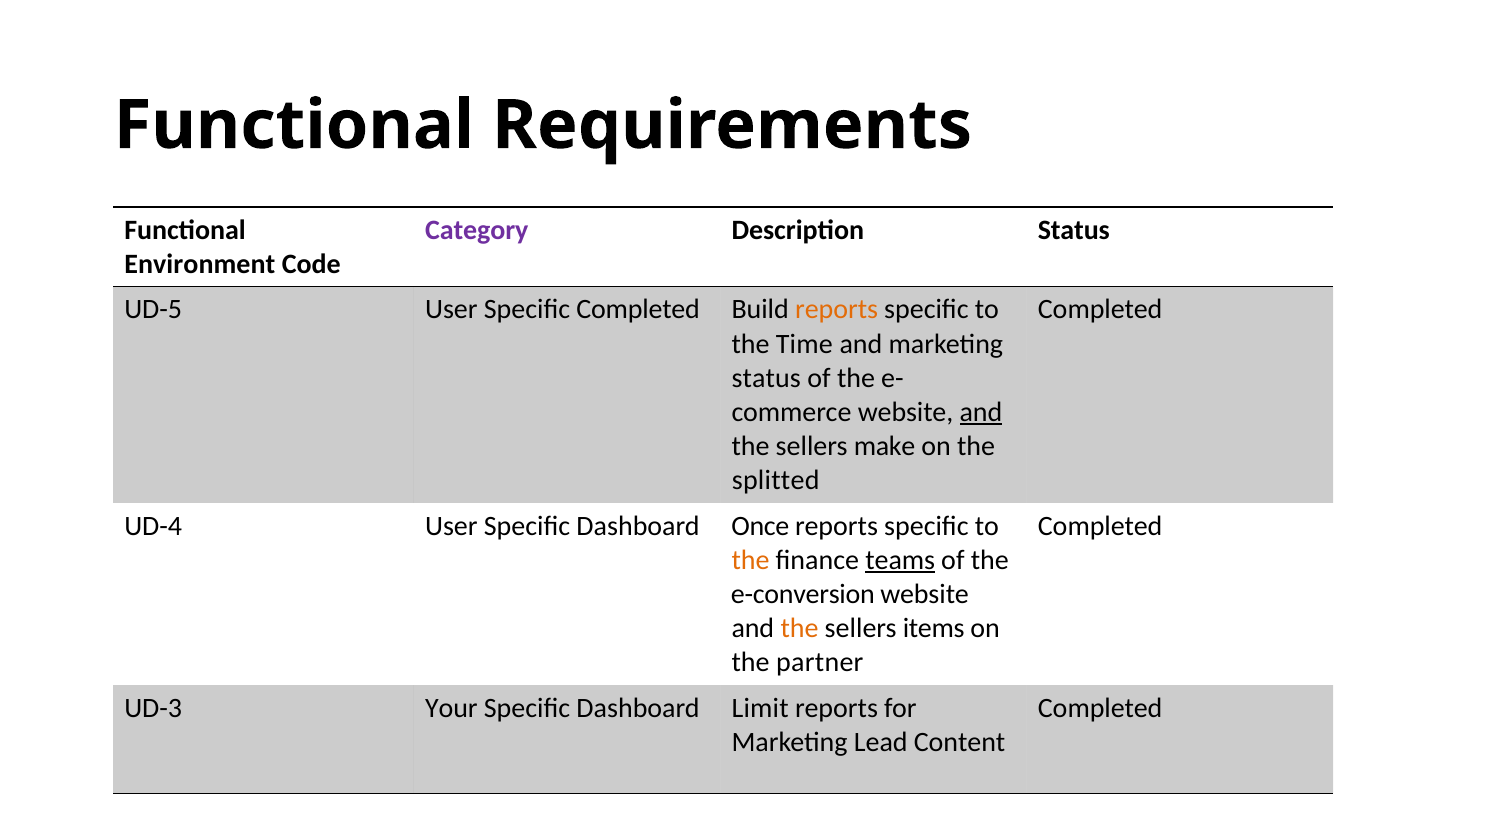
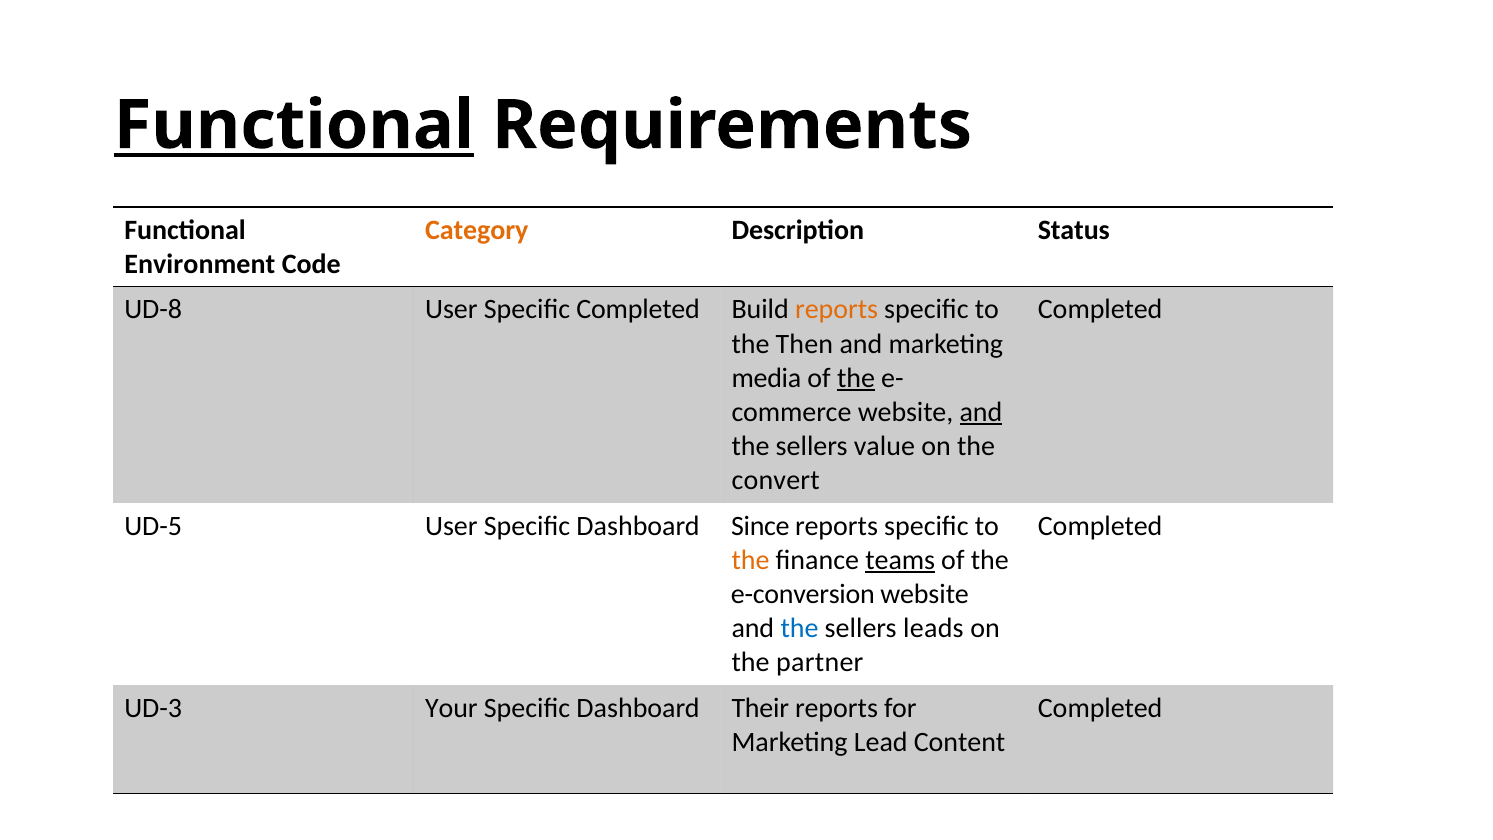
Functional underline: none -> present (294, 125)
Category colour: purple -> orange (477, 230)
UD-5: UD-5 -> UD-8 (153, 310)
Time: Time -> Then (804, 344)
status: status -> media (766, 378)
the underline: none -> present (856, 378)
make: make -> value (884, 446)
splitted: splitted -> convert (776, 480)
UD-4: UD-4 -> UD-5 (153, 526)
Once: Once -> Since (760, 526)
the colour: orange -> blue (800, 628)
items: items -> leads (933, 628)
Limit: Limit -> Their (760, 708)
